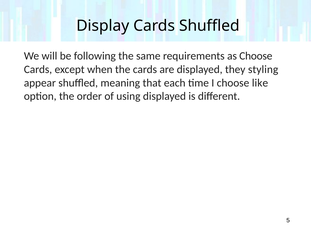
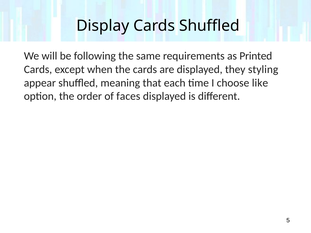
as Choose: Choose -> Printed (256, 56)
using: using -> faces (128, 96)
